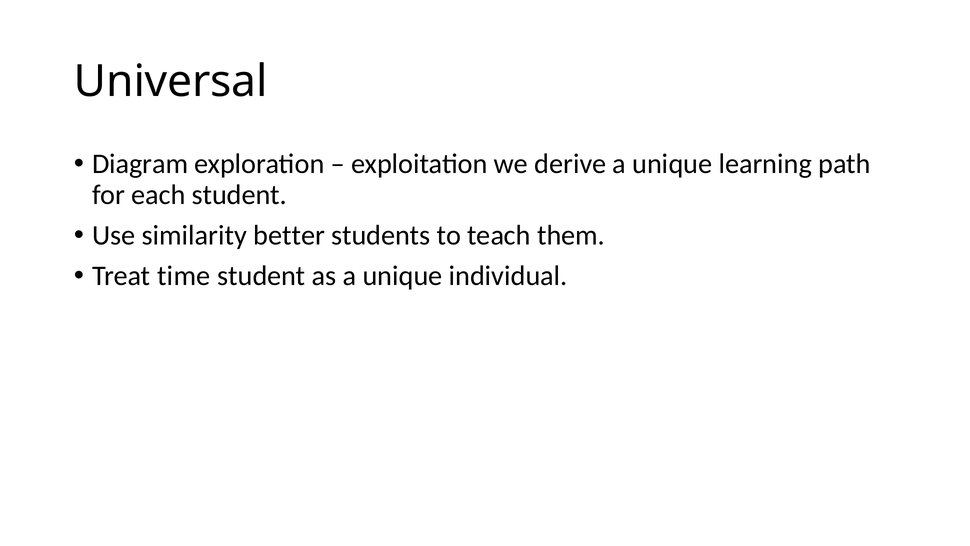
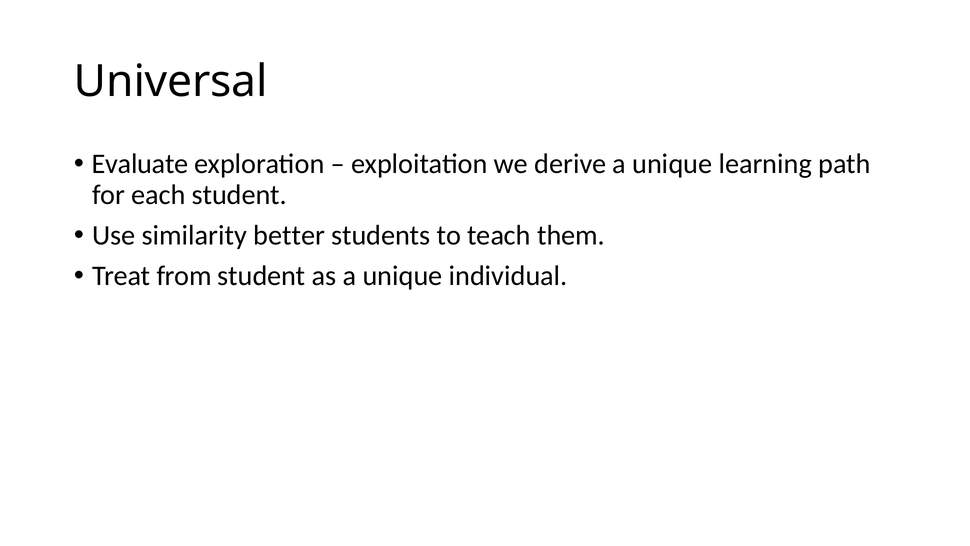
Diagram: Diagram -> Evaluate (140, 164)
time: time -> from (184, 276)
